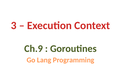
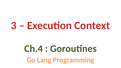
Ch.9: Ch.9 -> Ch.4 (34, 49)
